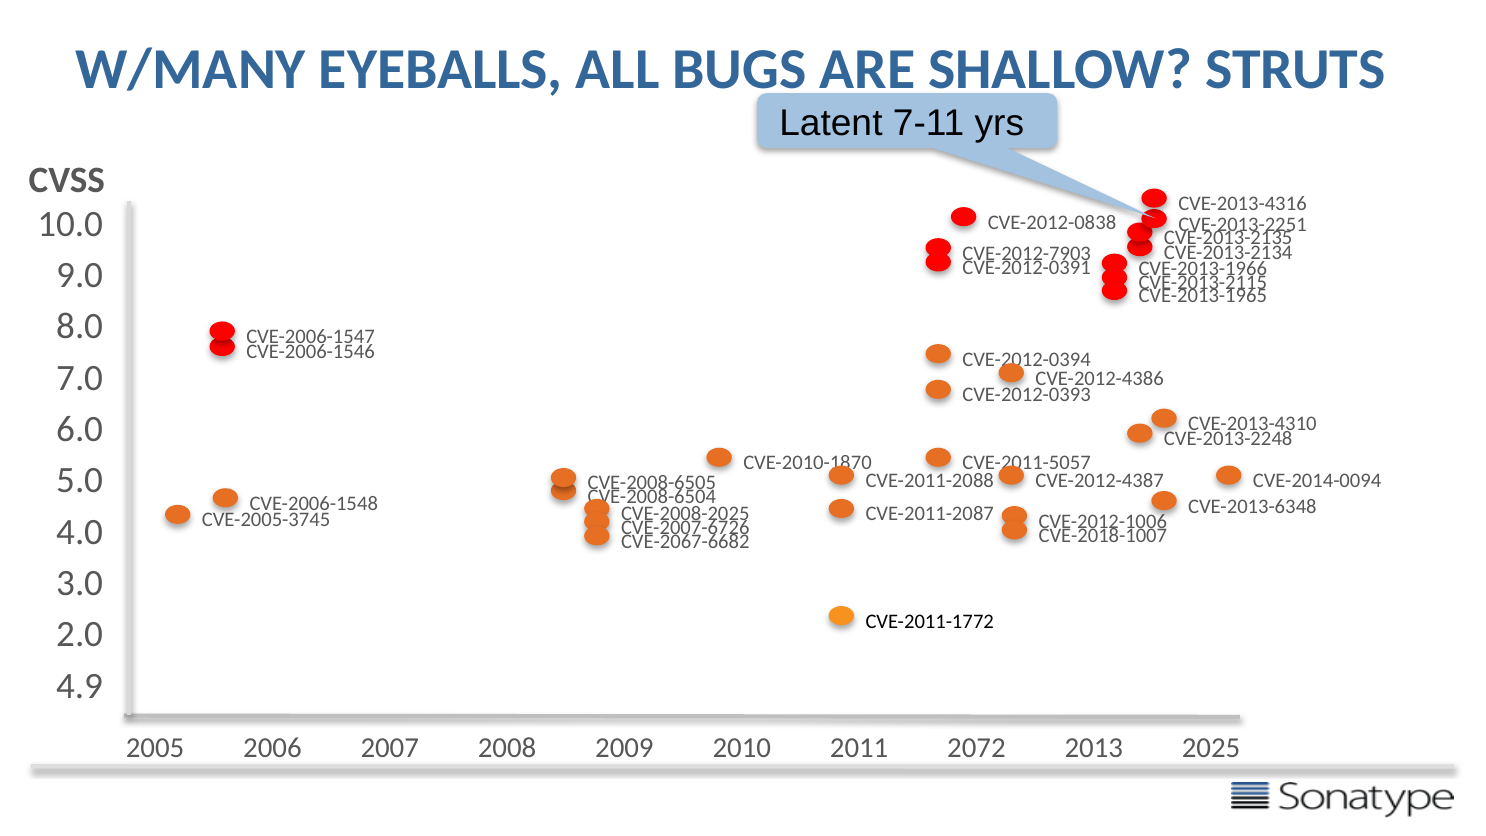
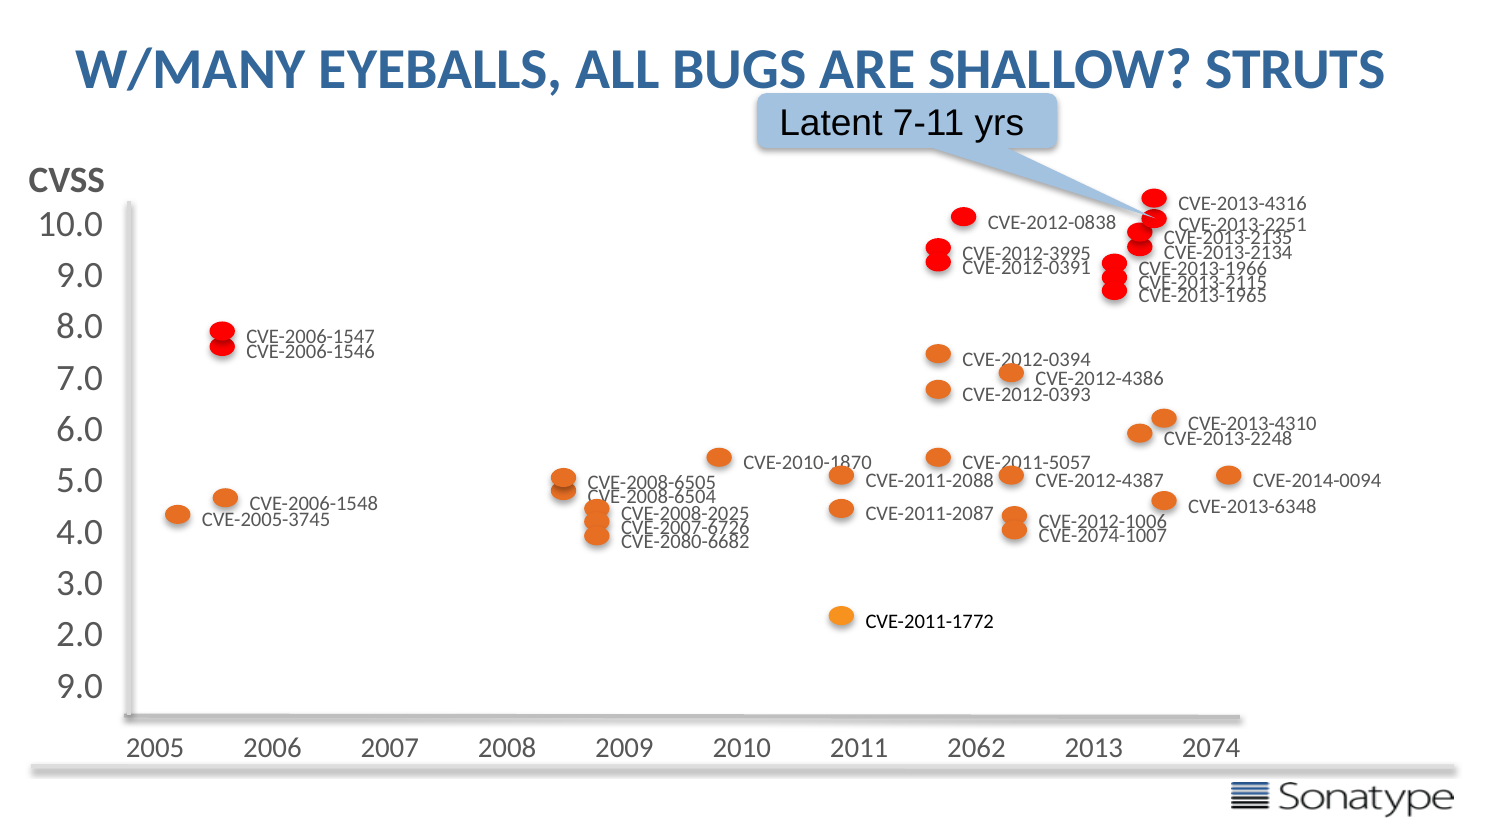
CVE-2012-7903: CVE-2012-7903 -> CVE-2012-3995 (1027, 253)
CVE-2018-1007: CVE-2018-1007 -> CVE-2074-1007 (1103, 535)
CVE-2067-6682: CVE-2067-6682 -> CVE-2080-6682 (685, 541)
4.9: 4.9 -> 9.0 (80, 686)
2072: 2072 -> 2062 (976, 748)
2025: 2025 -> 2074 (1211, 748)
